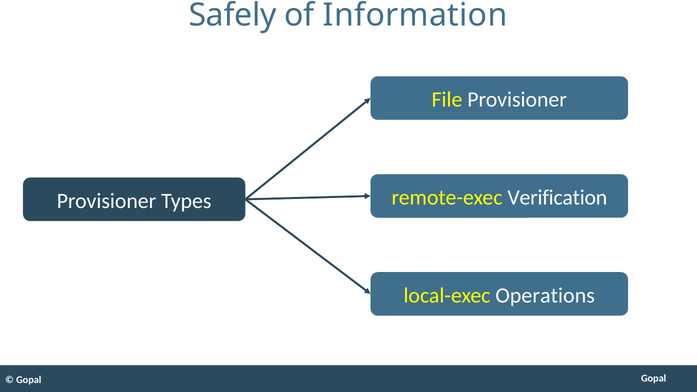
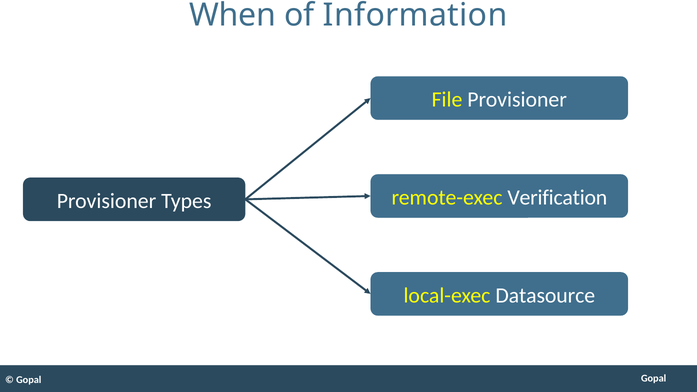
Safely: Safely -> When (233, 15)
Operations: Operations -> Datasource (545, 295)
